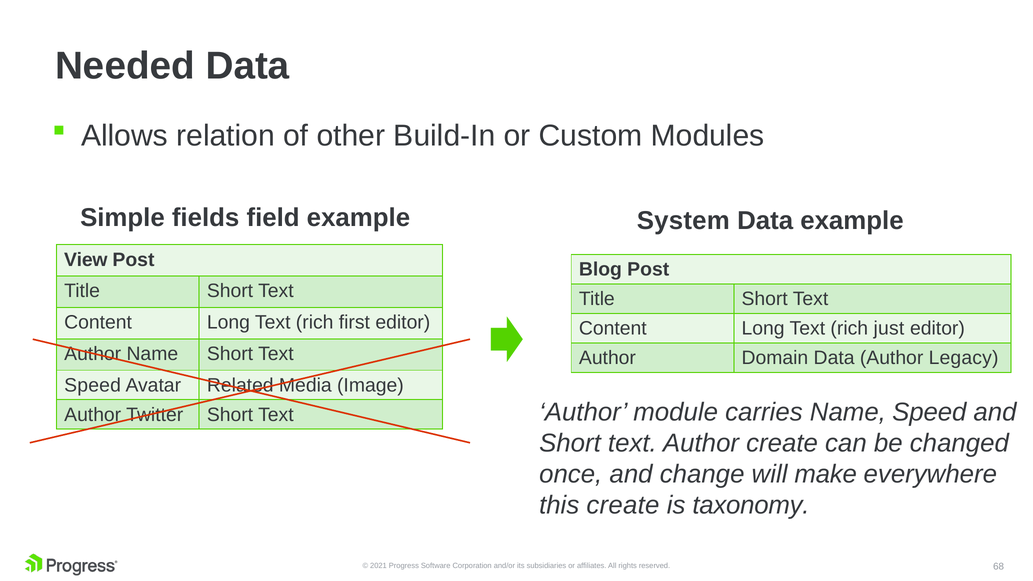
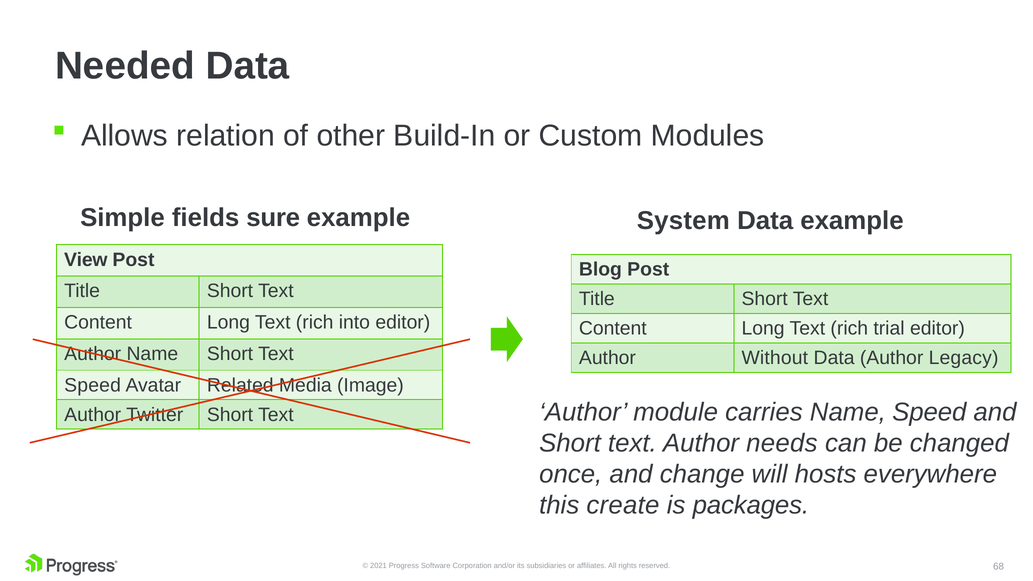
field: field -> sure (273, 218)
first: first -> into (354, 323)
just: just -> trial (889, 329)
Domain: Domain -> Without (775, 358)
Author create: create -> needs (782, 443)
make: make -> hosts (826, 474)
taxonomy: taxonomy -> packages (751, 505)
